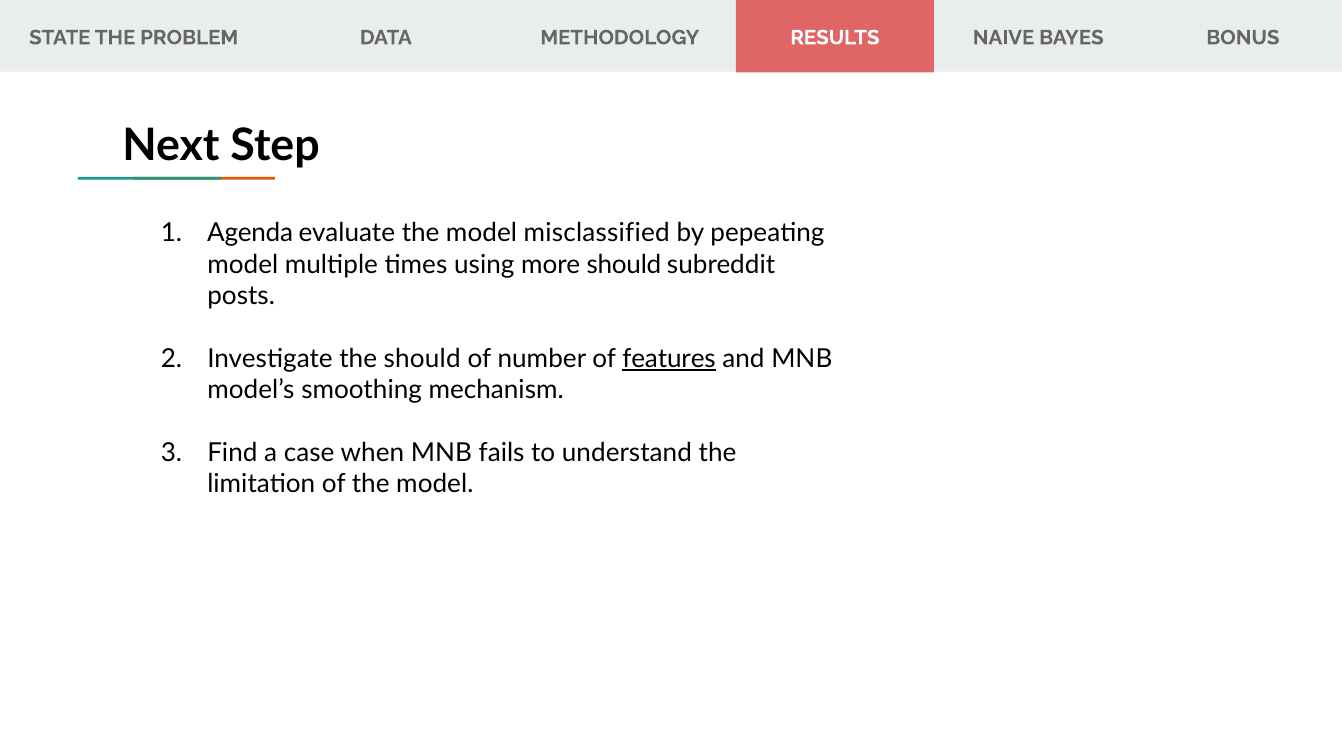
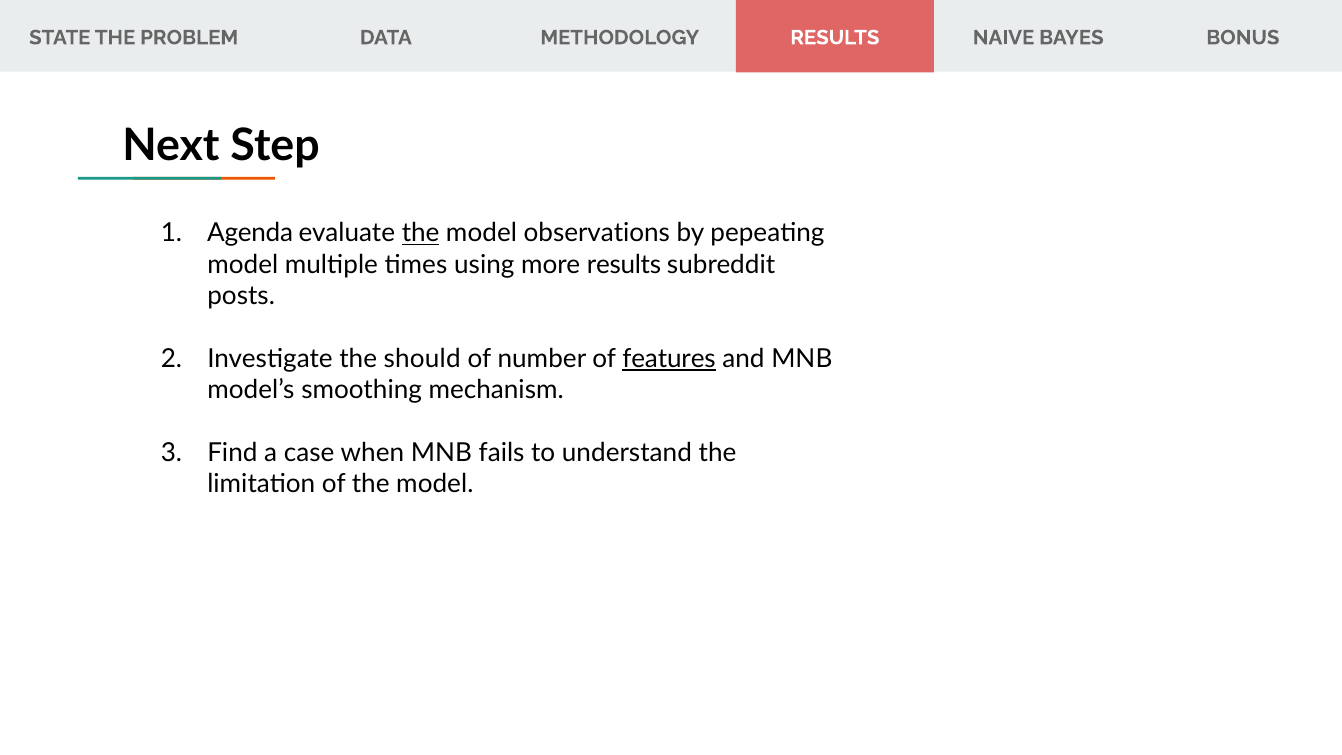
the underline: none -> present (421, 233)
misclassified: misclassified -> observations (597, 233)
more should: should -> results (624, 265)
